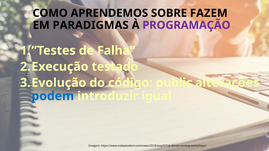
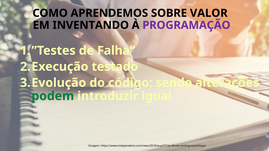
FAZEM: FAZEM -> VALOR (209, 13)
PARADIGMAS: PARADIGMAS -> INVENTANDO (91, 25)
public: public -> sendo (174, 83)
podem colour: blue -> green (53, 96)
